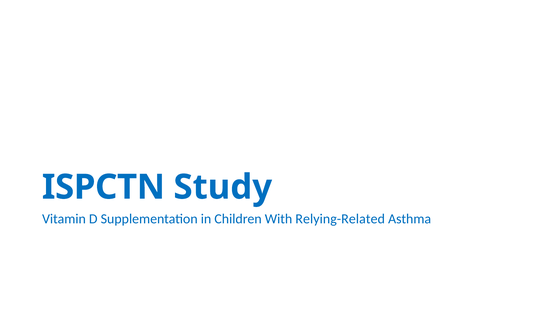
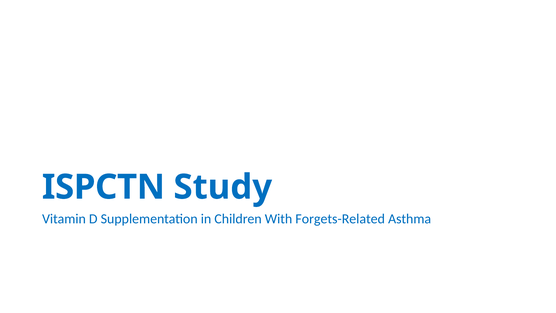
Relying-Related: Relying-Related -> Forgets-Related (340, 219)
